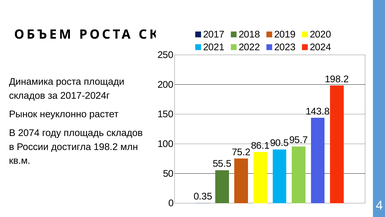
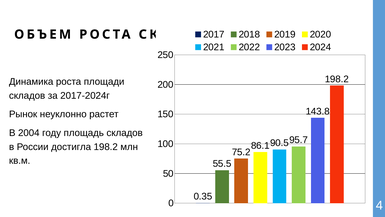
2074: 2074 -> 2004 (29, 133)
